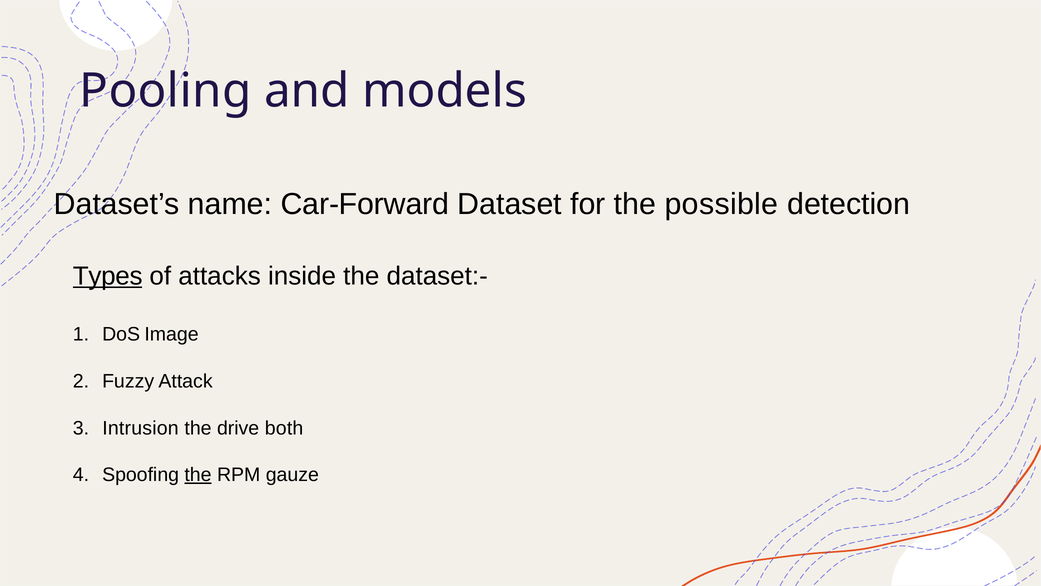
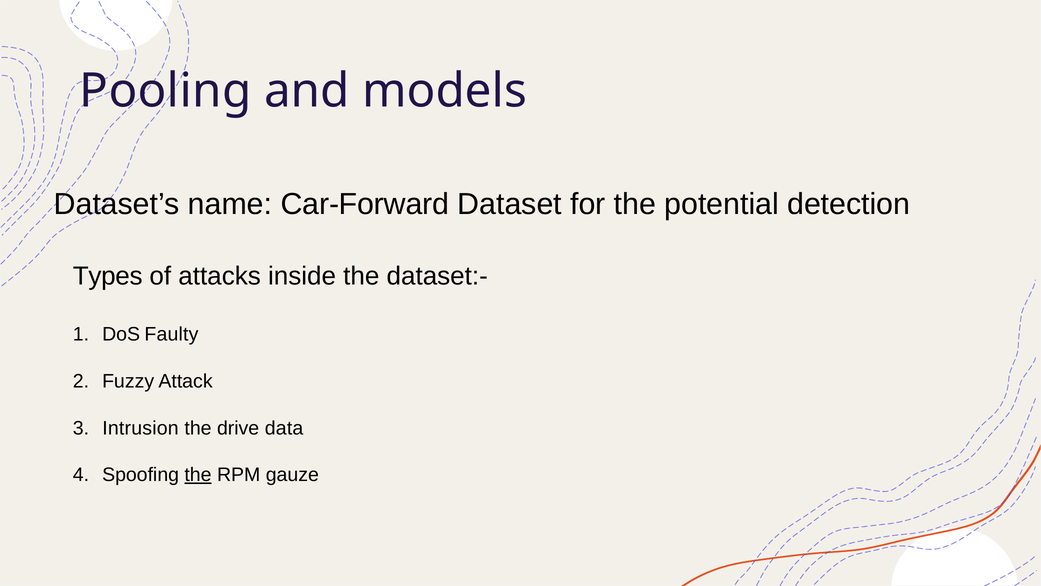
possible: possible -> potential (722, 204)
Types underline: present -> none (108, 276)
Image: Image -> Faulty (171, 334)
both: both -> data (284, 428)
